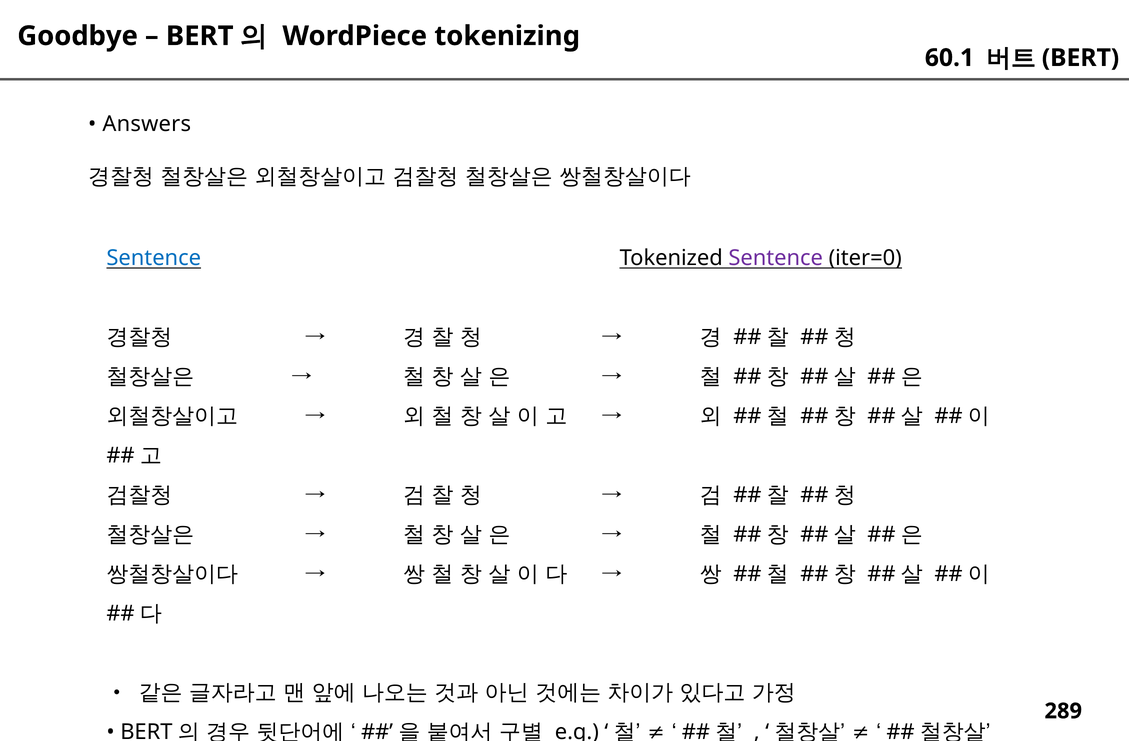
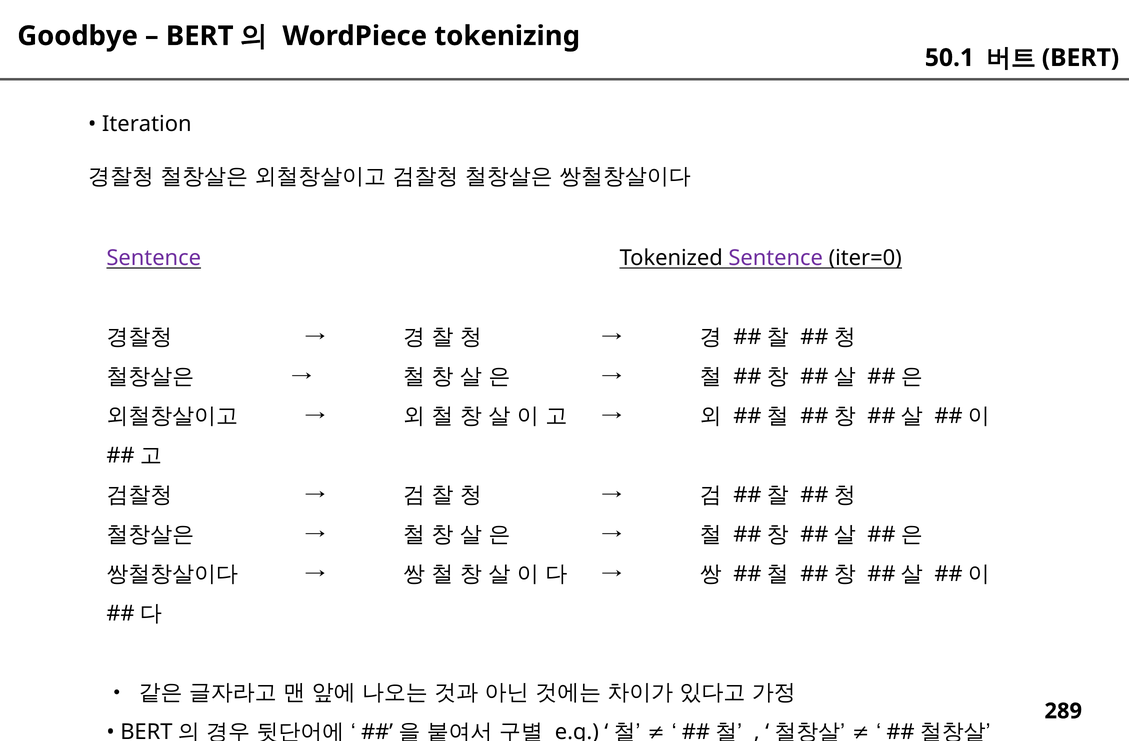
60.1: 60.1 -> 50.1 (949, 58)
Answers: Answers -> Iteration (147, 124)
Sentence colour: blue -> purple (154, 258)
